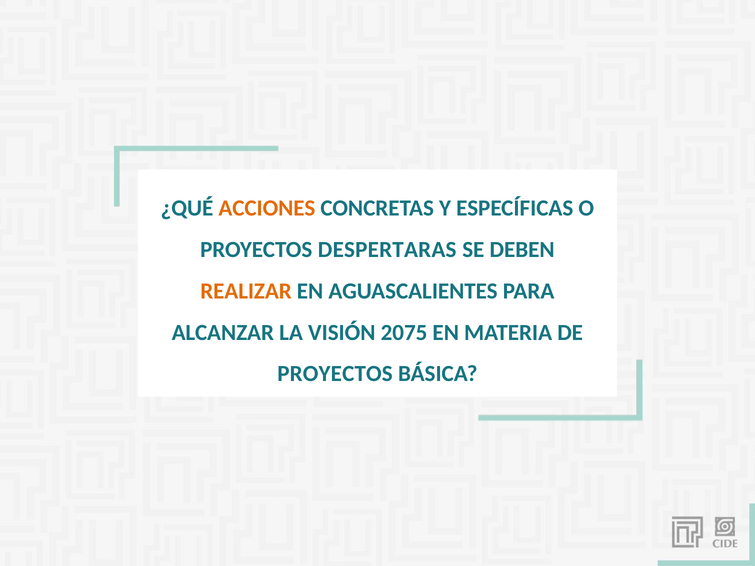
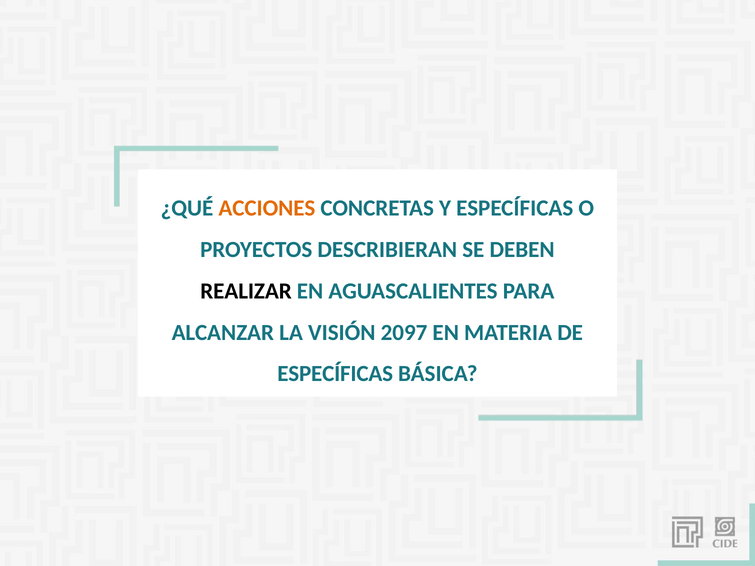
DESPERTARAS: DESPERTARAS -> DESCRIBIERAN (387, 250)
REALIZAR colour: orange -> black (246, 291)
2075: 2075 -> 2097 (404, 333)
PROYECTOS: PROYECTOS -> ESPECÍFICAS (335, 374)
